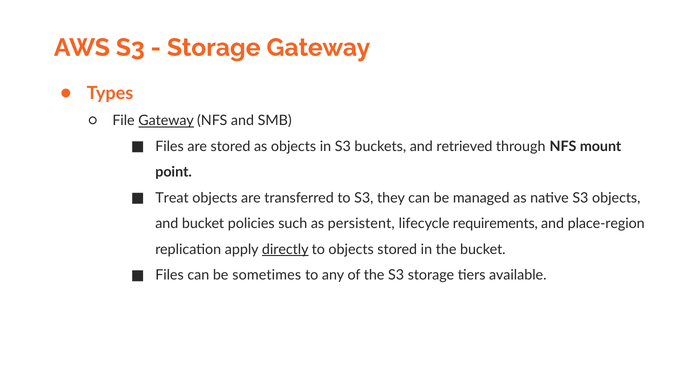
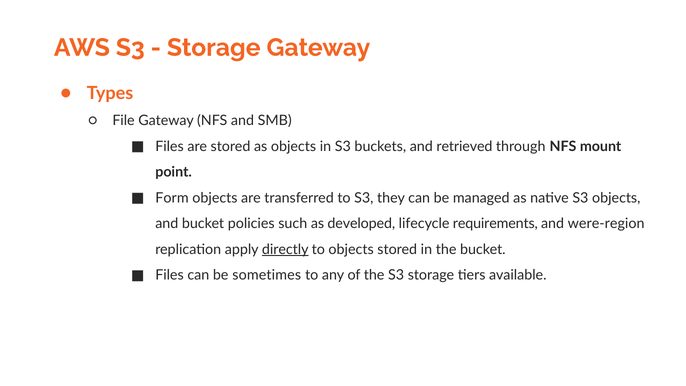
Gateway underline: present -> none (166, 121)
Treat: Treat -> Form (172, 198)
persistent: persistent -> developed (361, 224)
place-region: place-region -> were-region (606, 224)
